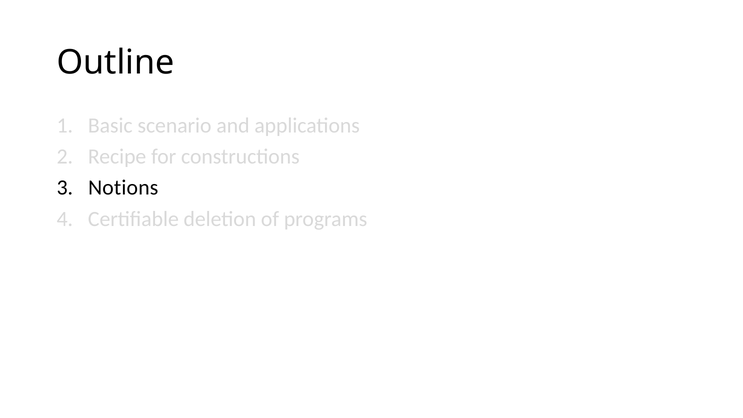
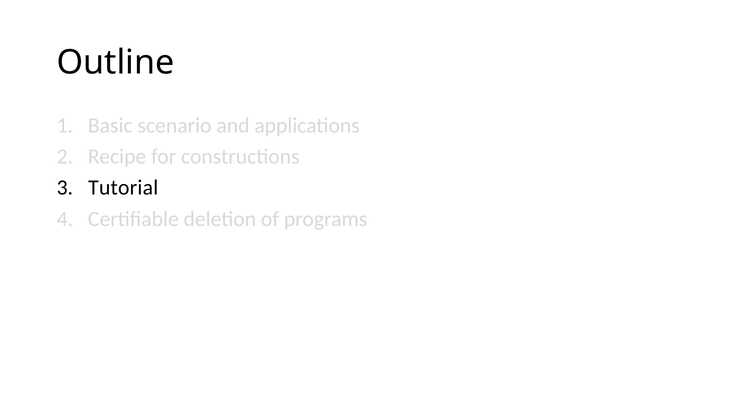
Notions: Notions -> Tutorial (123, 188)
